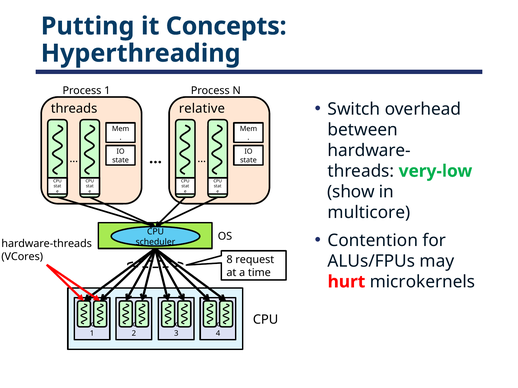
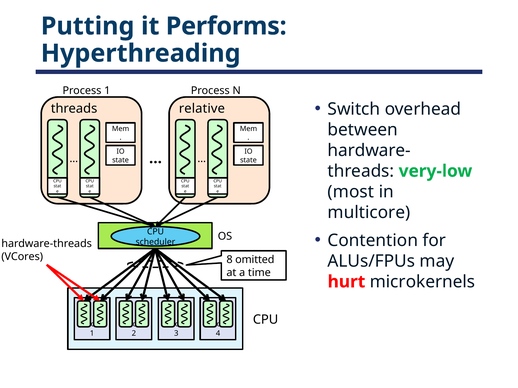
Concepts: Concepts -> Performs (226, 26)
show: show -> most (351, 192)
request: request -> omitted (255, 260)
